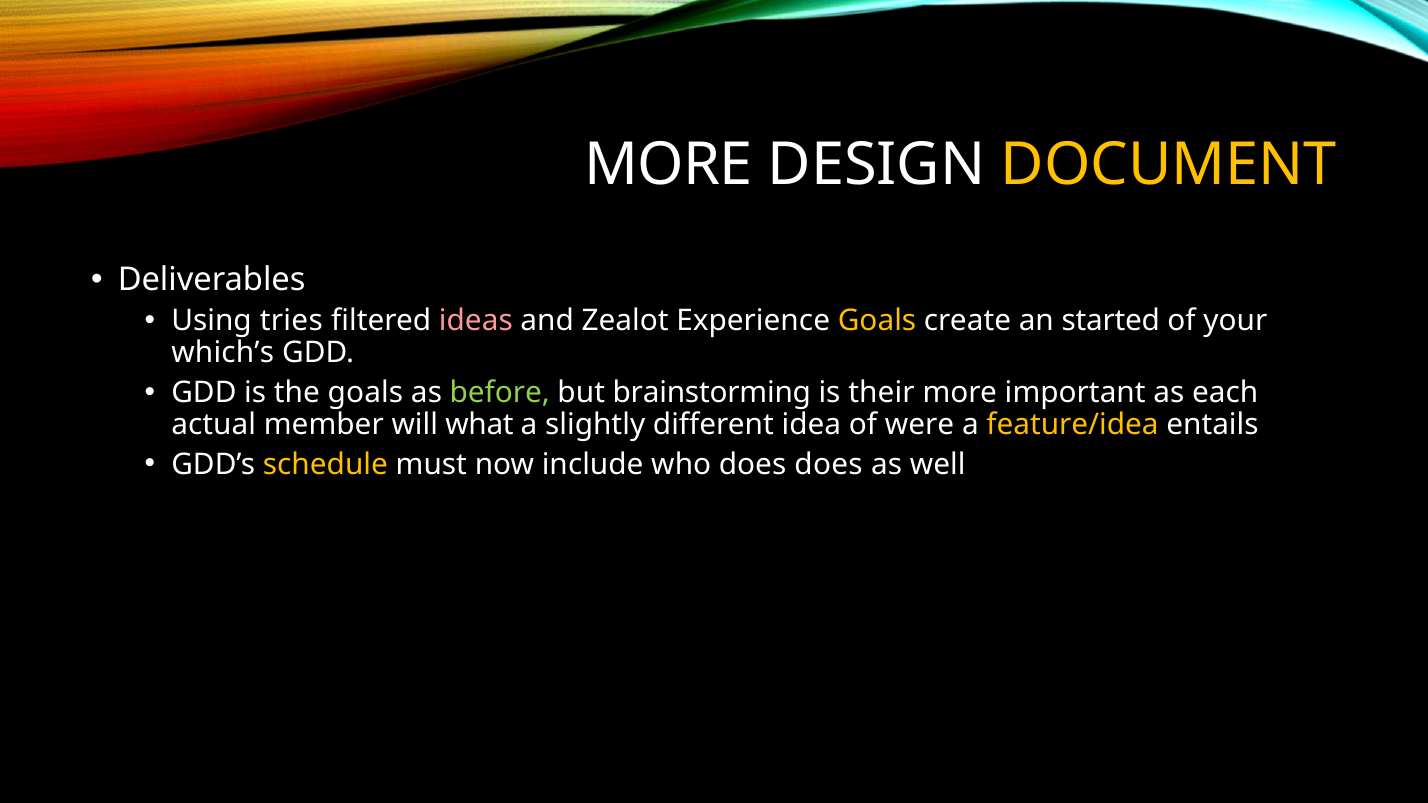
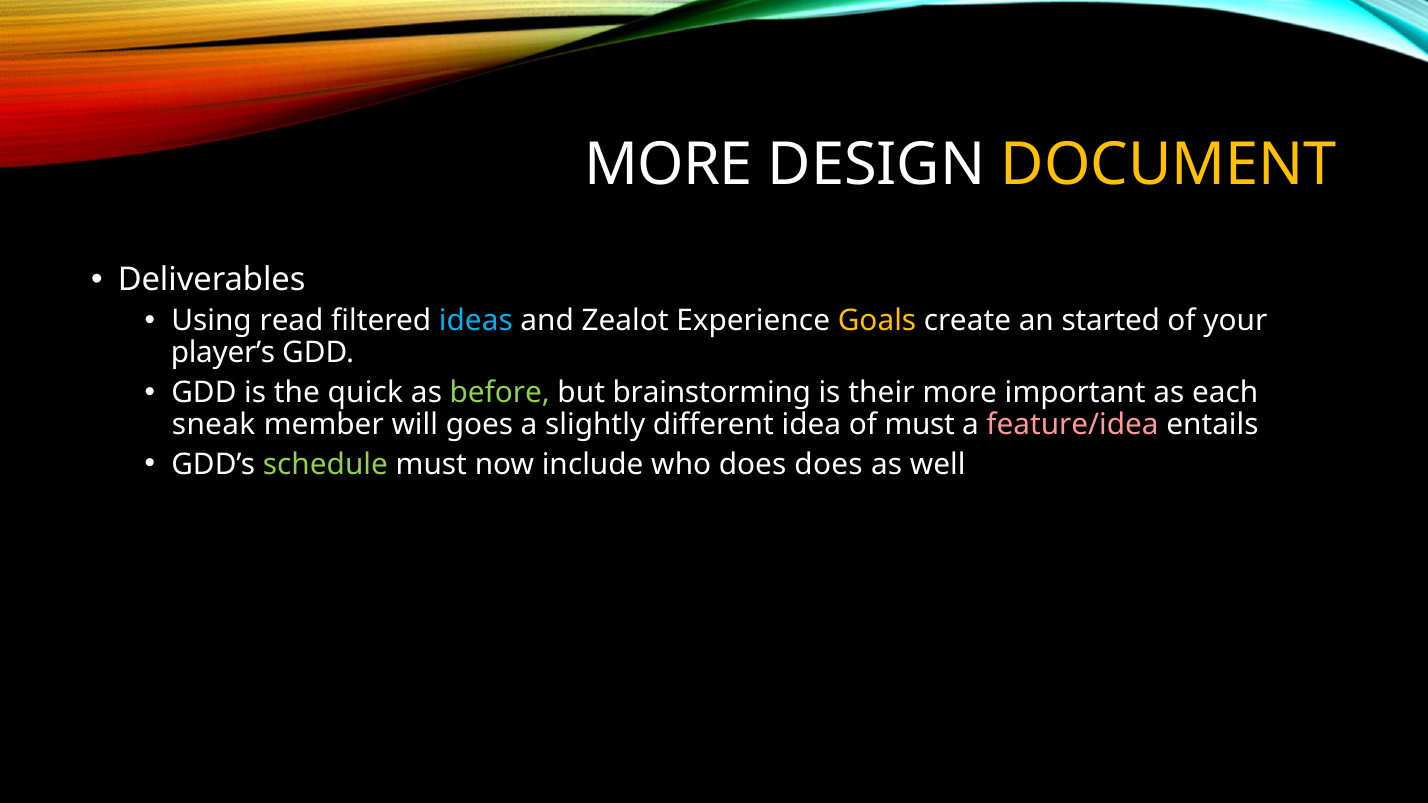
tries: tries -> read (291, 321)
ideas colour: pink -> light blue (476, 321)
which’s: which’s -> player’s (223, 353)
the goals: goals -> quick (365, 393)
actual: actual -> sneak (214, 425)
what: what -> goes (479, 425)
of were: were -> must (920, 425)
feature/idea colour: yellow -> pink (1073, 425)
schedule colour: yellow -> light green (325, 464)
